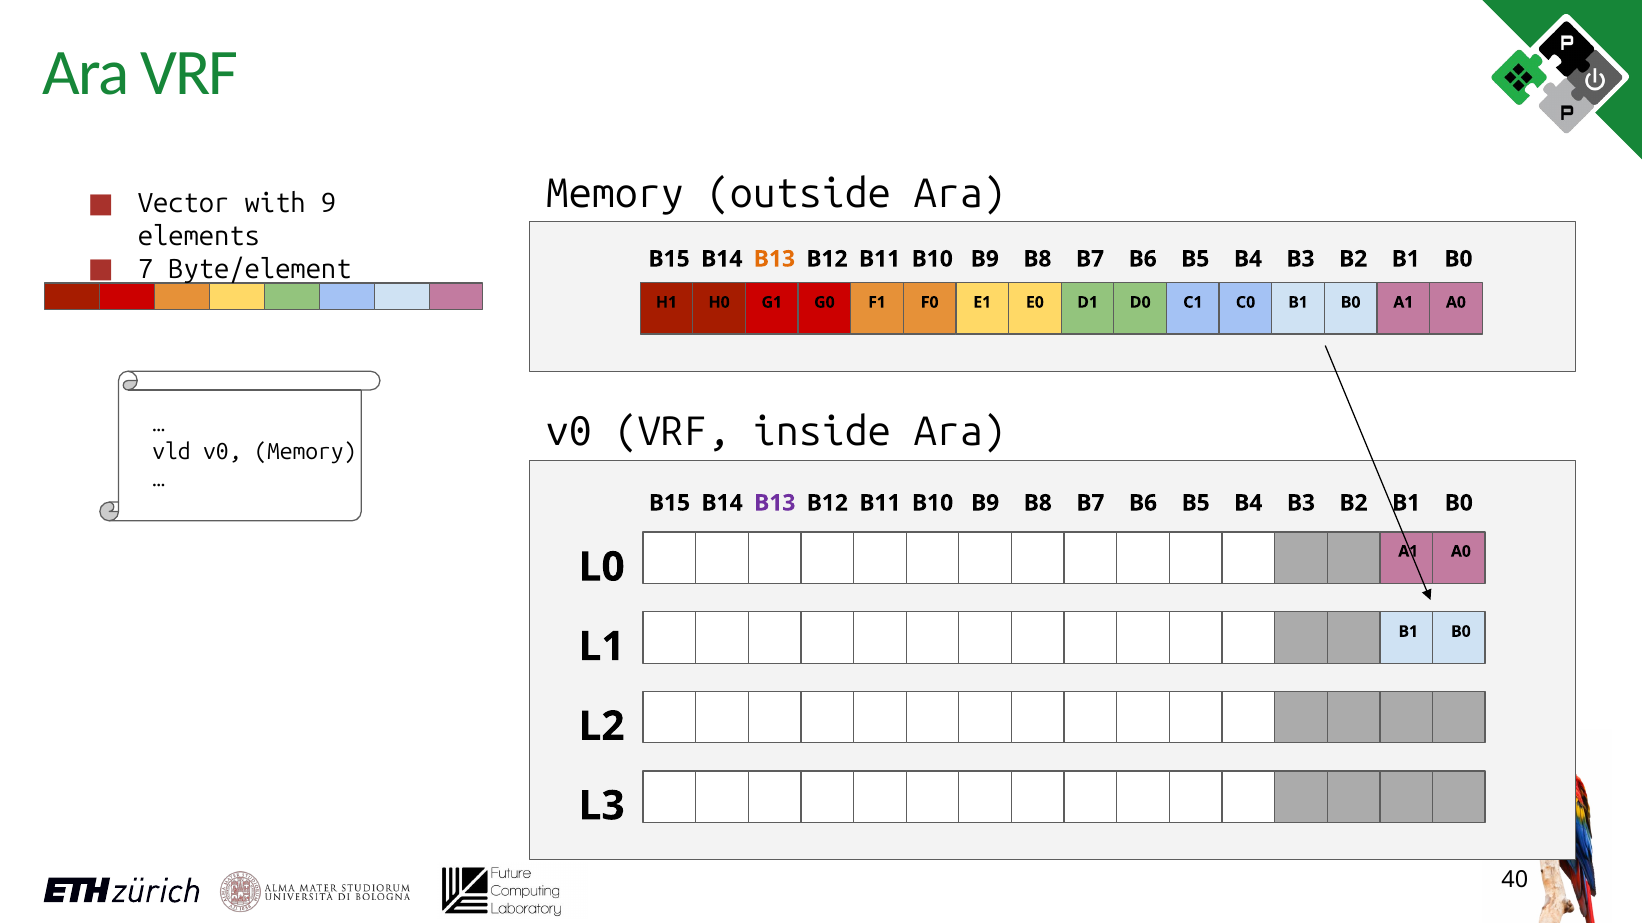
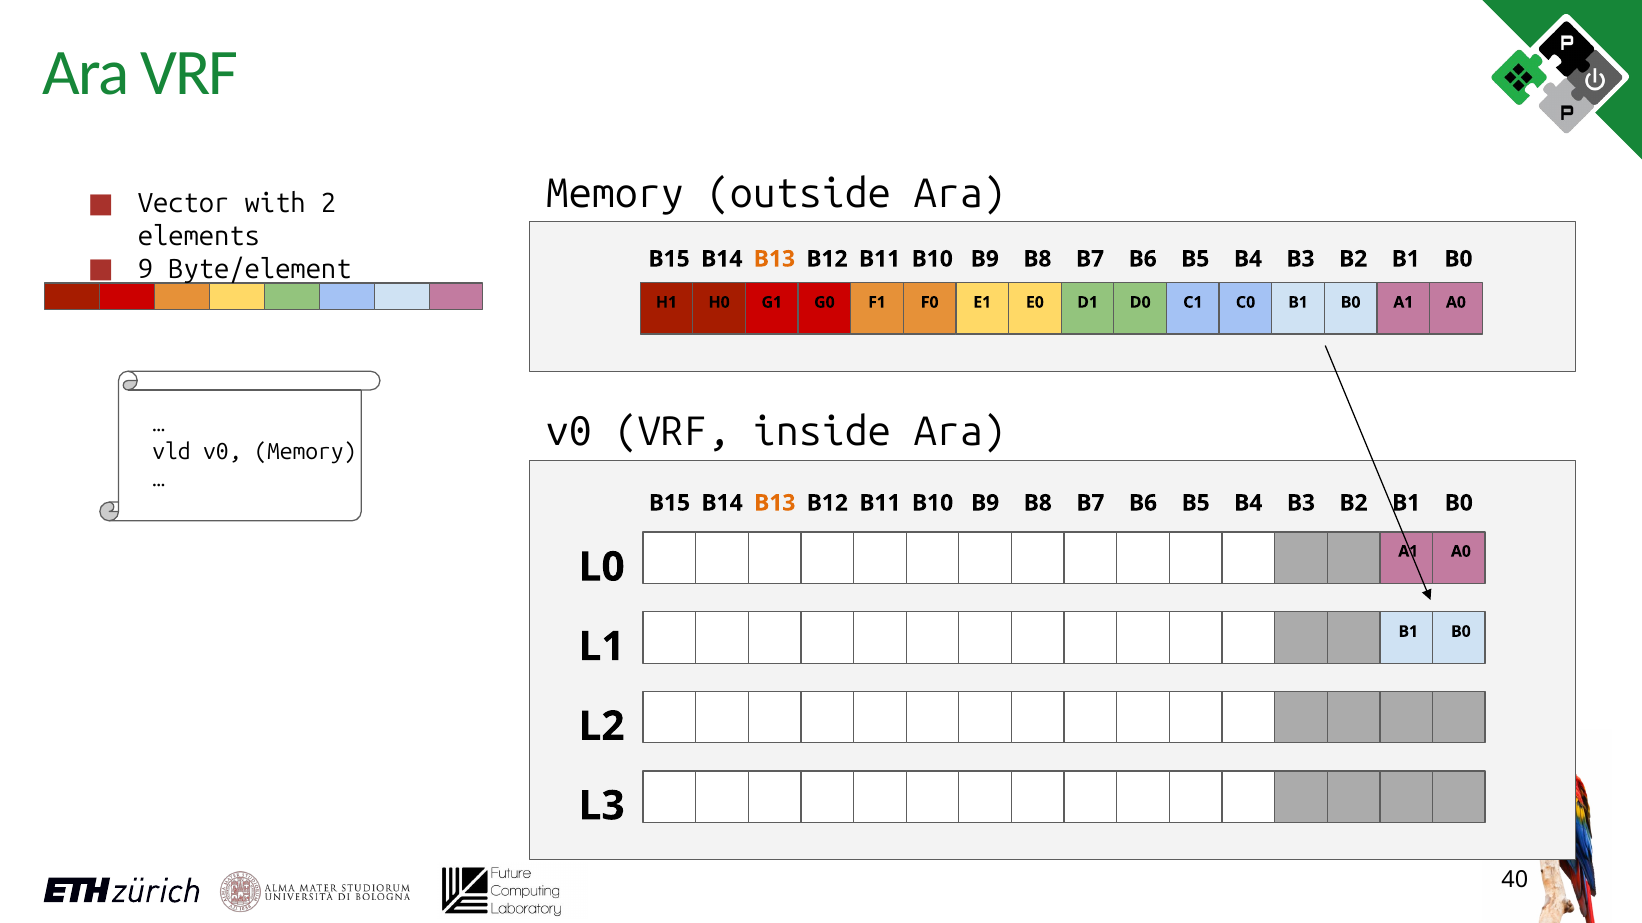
9: 9 -> 2 (329, 204)
7: 7 -> 9 (146, 270)
B13 colour: purple -> orange (775, 503)
